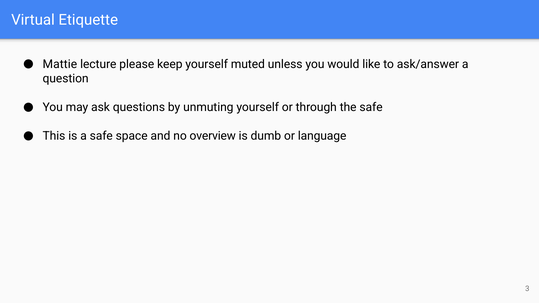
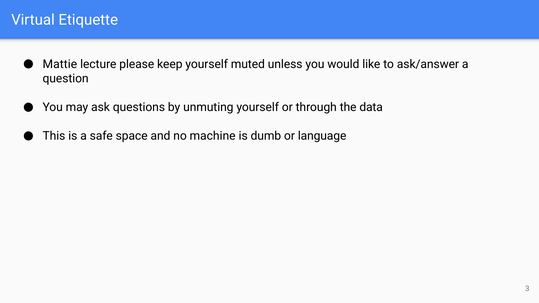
the safe: safe -> data (371, 107)
overview: overview -> machine (213, 136)
